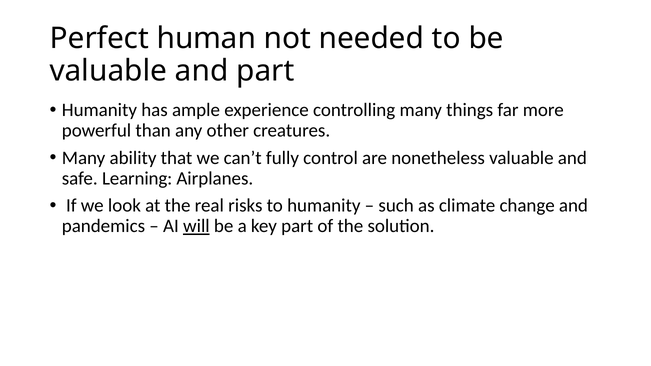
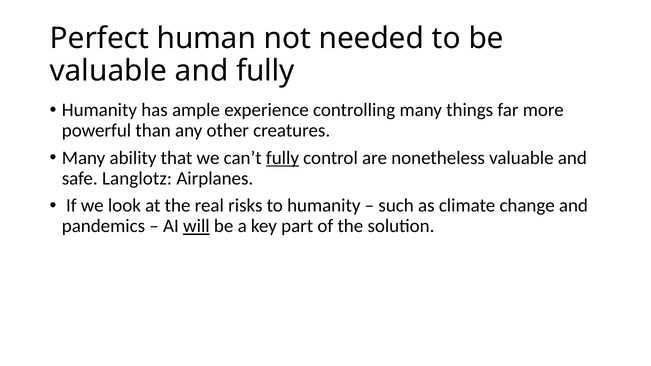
and part: part -> fully (265, 71)
fully underline: none -> present (282, 158)
Learning: Learning -> Langlotz (137, 178)
